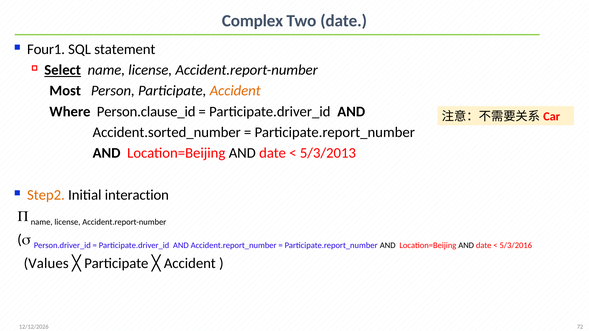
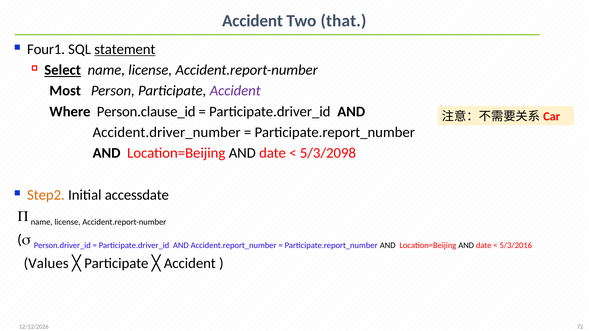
Complex: Complex -> Accident (252, 21)
Two date: date -> that (343, 21)
statement underline: none -> present (125, 49)
Accident colour: orange -> purple (235, 91)
Accident.sorted_number: Accident.sorted_number -> Accident.driver_number (167, 132)
5/3/2013: 5/3/2013 -> 5/3/2098 (328, 153)
interaction: interaction -> accessdate (137, 195)
